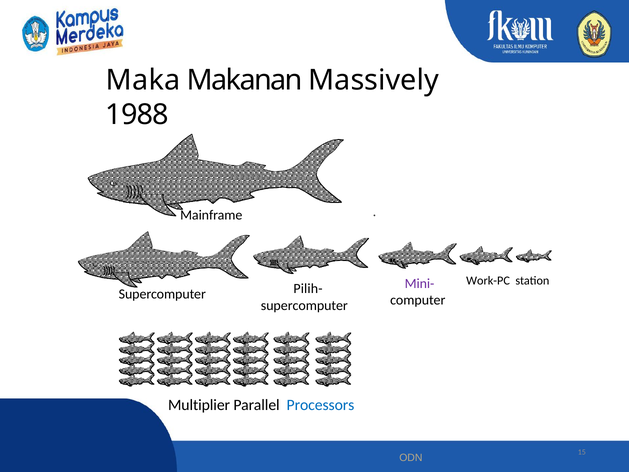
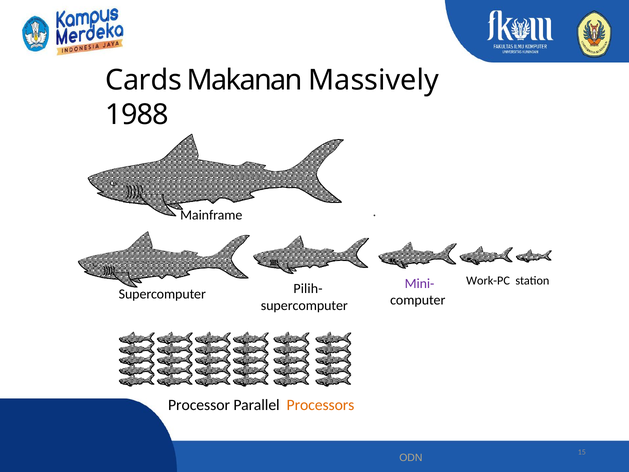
Maka: Maka -> Cards (143, 80)
Multiplier: Multiplier -> Processor (199, 405)
Processors colour: blue -> orange (320, 405)
